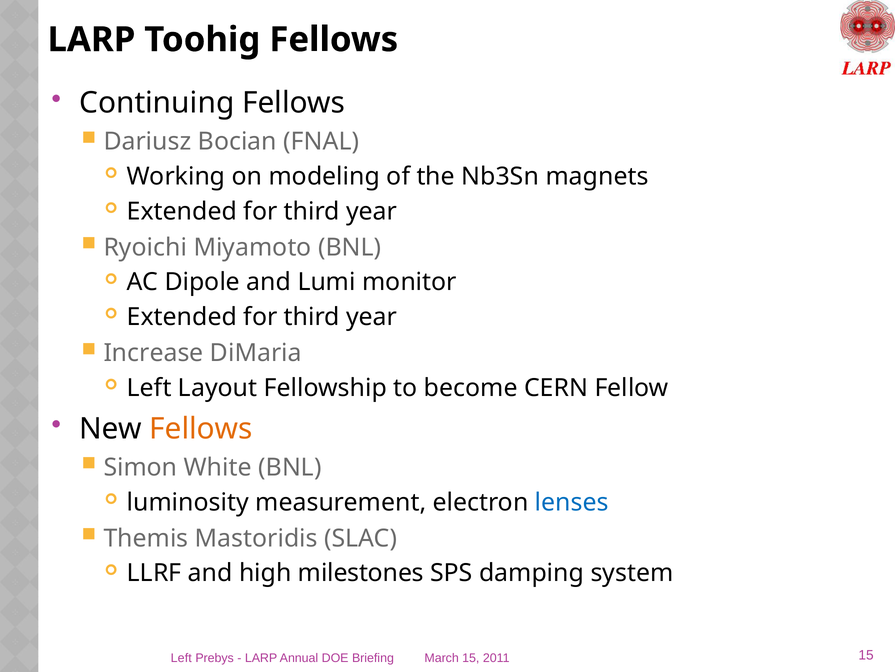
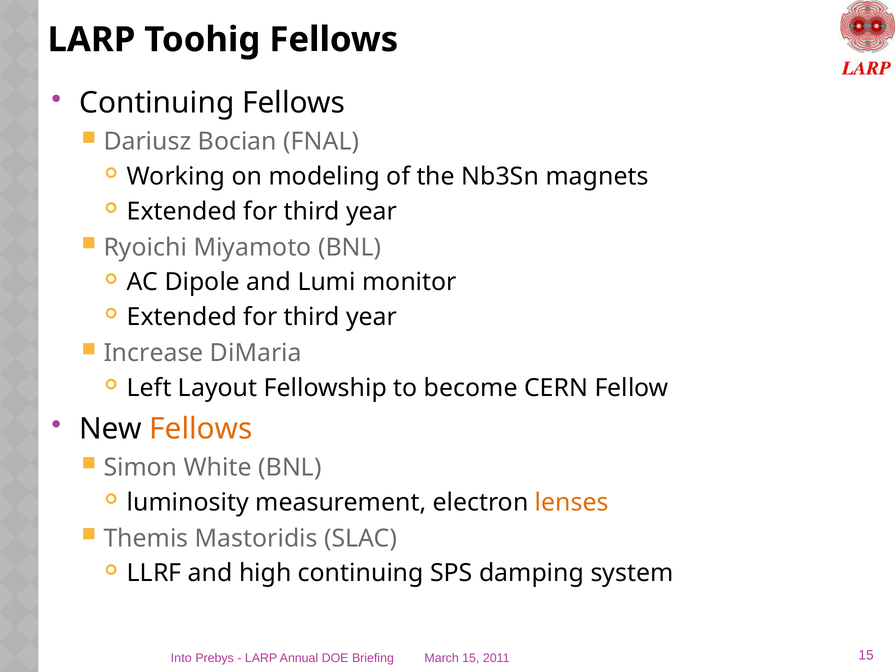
lenses colour: blue -> orange (572, 502)
high milestones: milestones -> continuing (361, 573)
Left: Left -> Into (181, 658)
